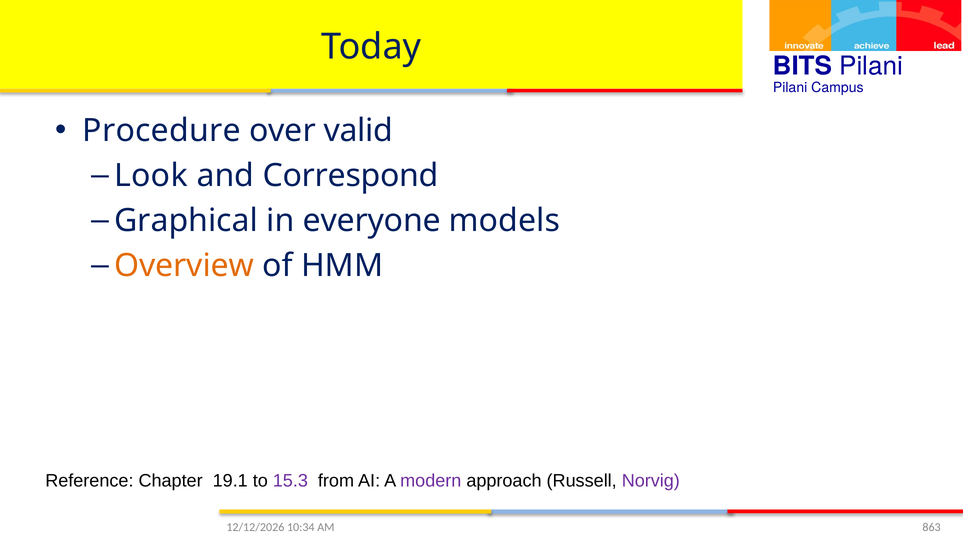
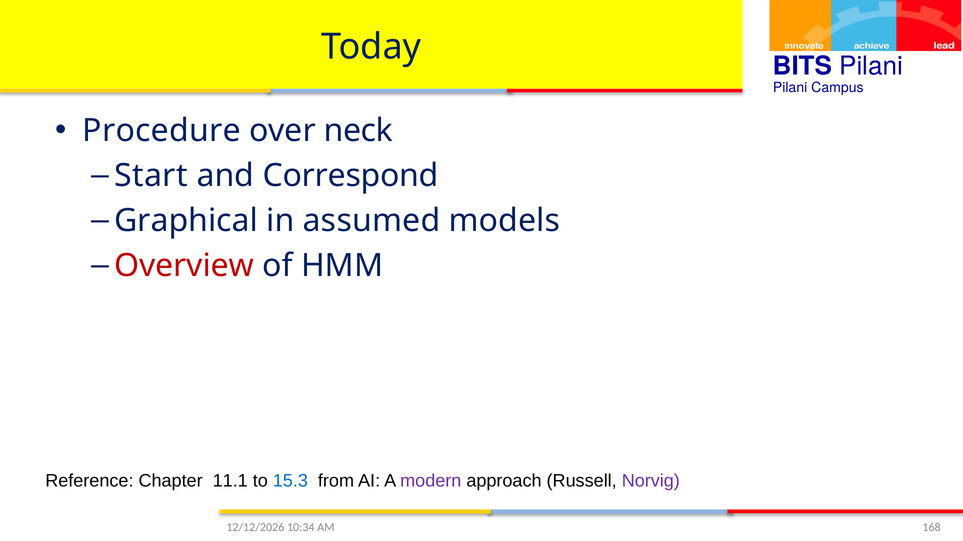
valid: valid -> neck (358, 131)
Look: Look -> Start (151, 176)
everyone: everyone -> assumed (372, 221)
Overview colour: orange -> red (184, 266)
19.1: 19.1 -> 11.1 (230, 481)
15.3 colour: purple -> blue (290, 481)
863: 863 -> 168 (932, 528)
